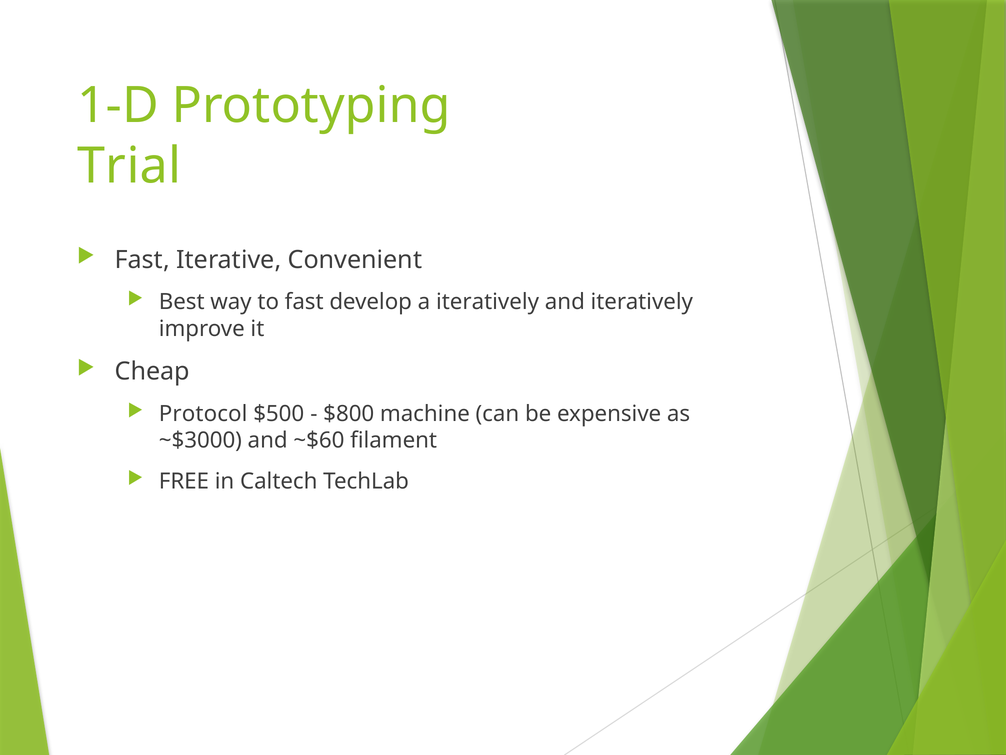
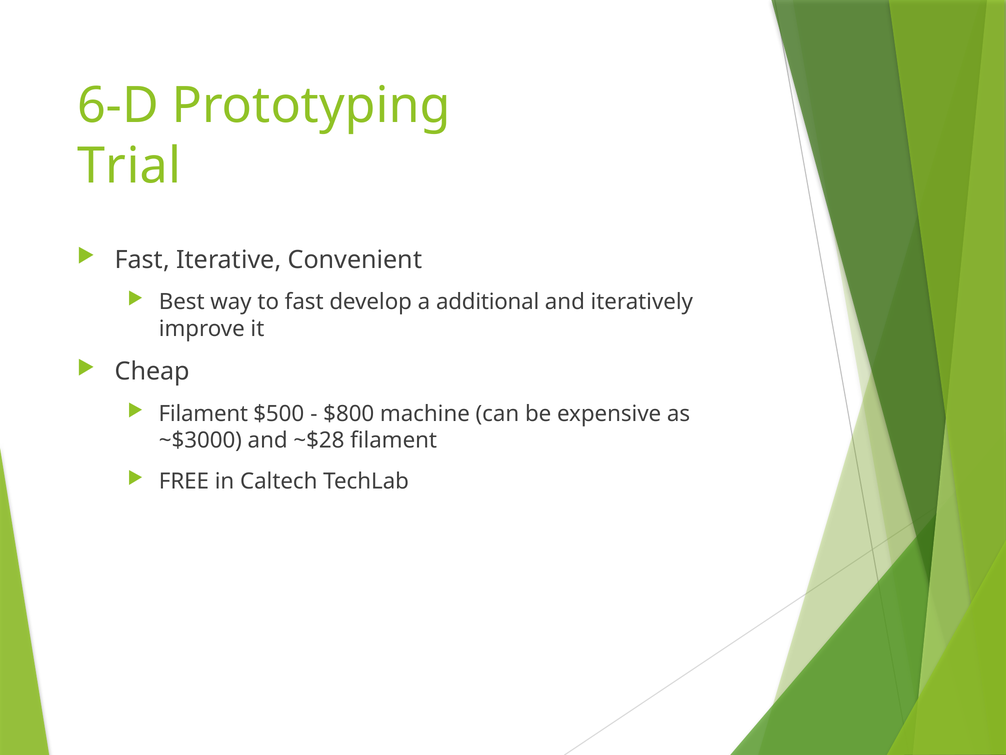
1-D: 1-D -> 6-D (118, 106)
a iteratively: iteratively -> additional (488, 302)
Protocol: Protocol -> Filament (203, 414)
~$60: ~$60 -> ~$28 (319, 440)
